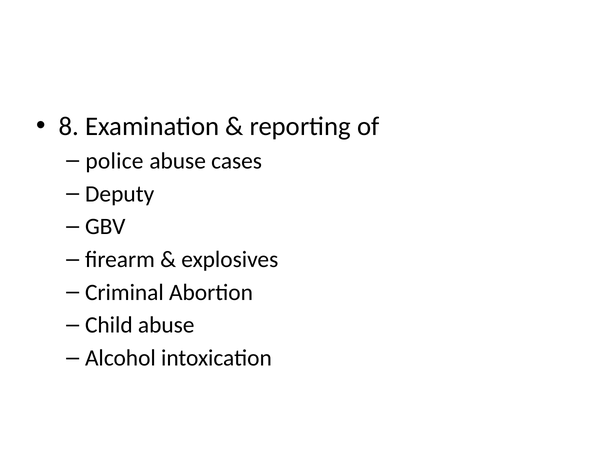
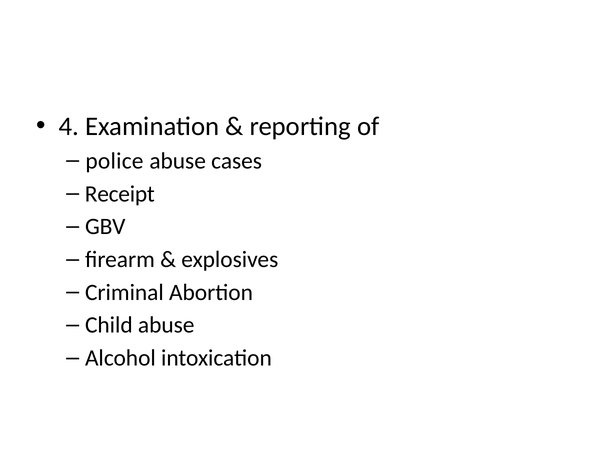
8: 8 -> 4 (69, 126)
Deputy: Deputy -> Receipt (120, 194)
